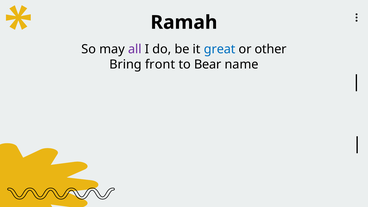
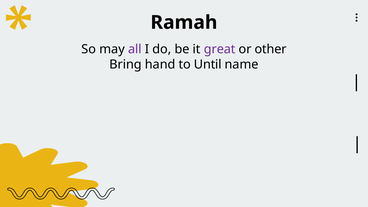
great colour: blue -> purple (220, 49)
front: front -> hand (160, 64)
Bear: Bear -> Until (208, 64)
